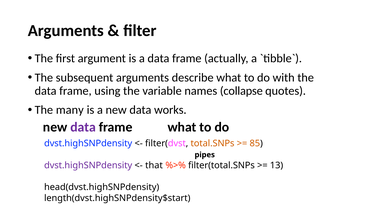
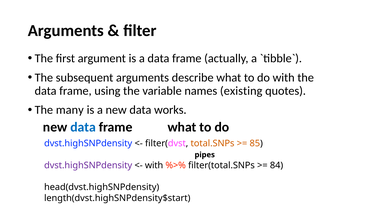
collapse: collapse -> existing (241, 91)
data colour: purple -> blue (83, 127)
that: that -> with (154, 166)
13: 13 -> 84 (277, 166)
